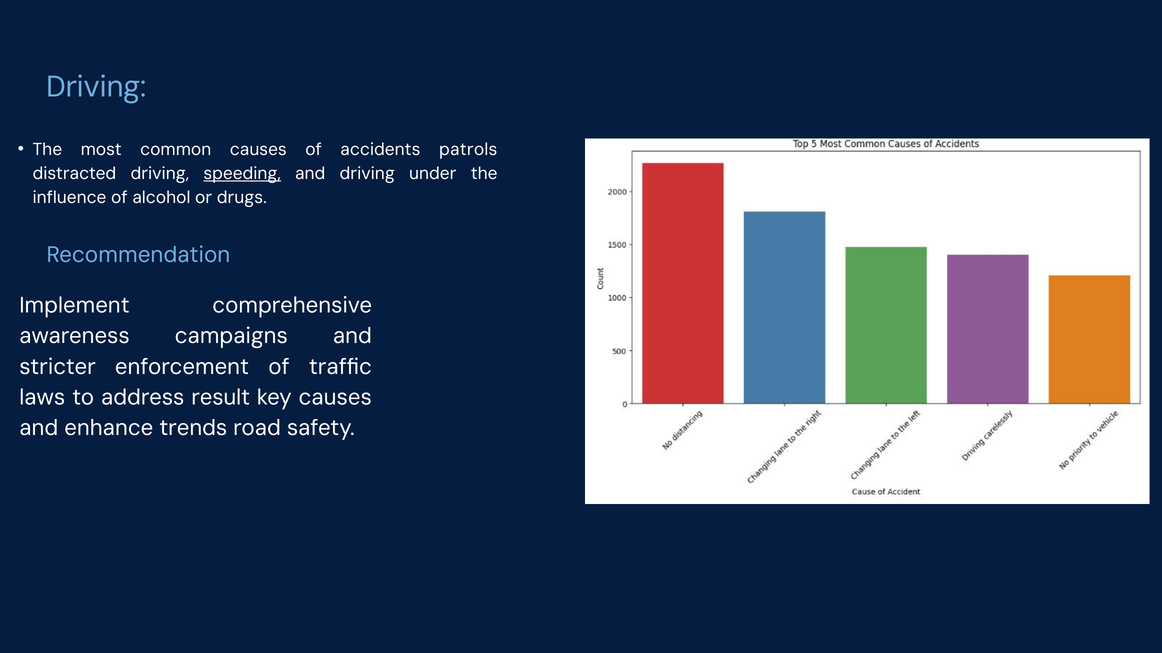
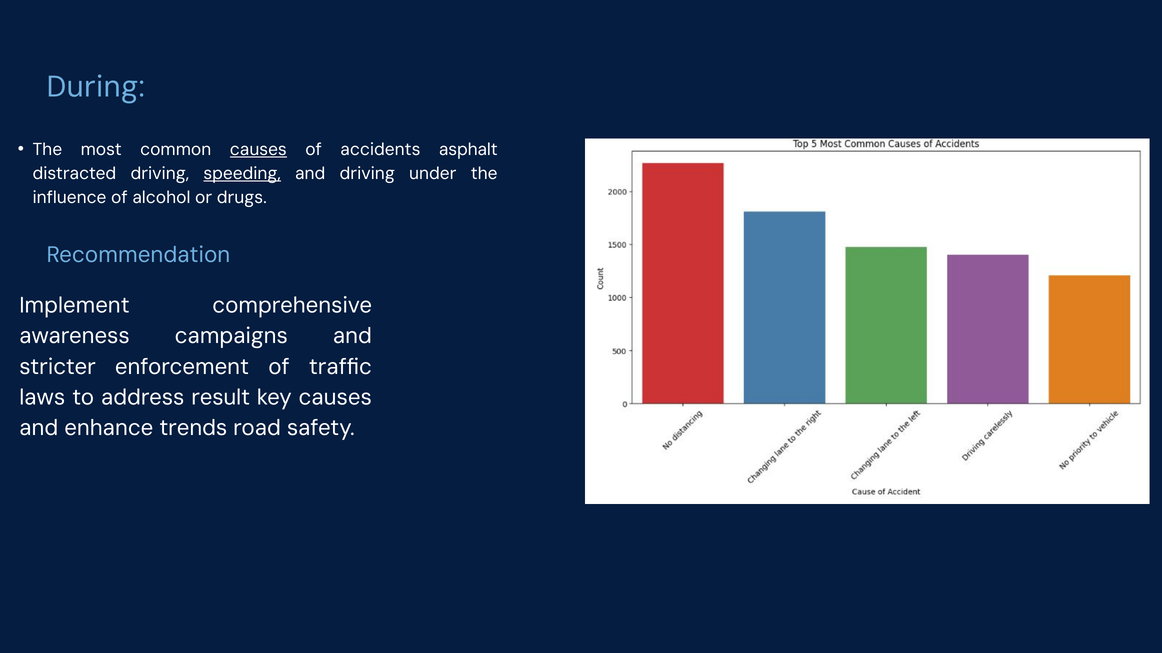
Driving: Driving -> During (96, 87)
causes underline: none -> present (258, 150)
patrols: patrols -> asphalt (468, 150)
